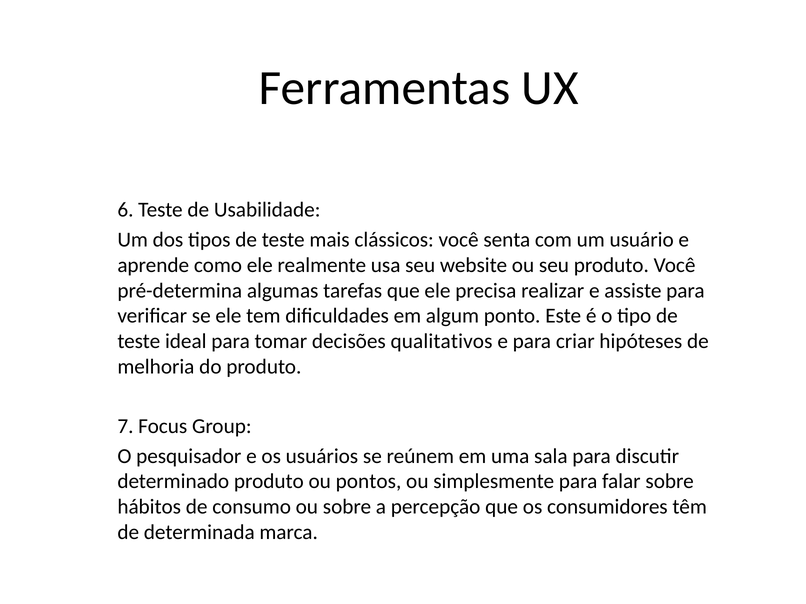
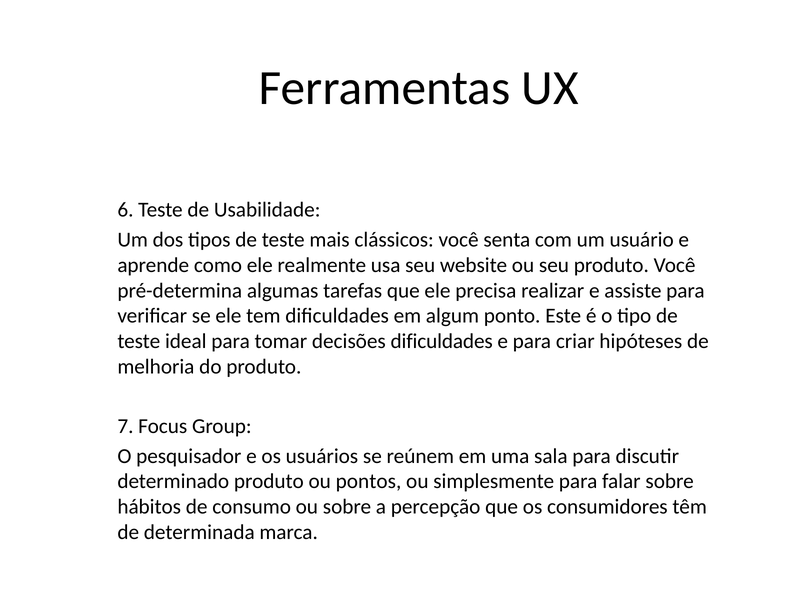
decisões qualitativos: qualitativos -> dificuldades (442, 342)
